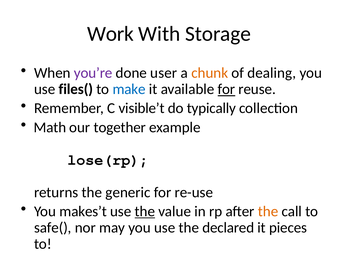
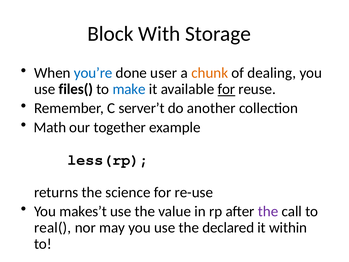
Work: Work -> Block (110, 34)
you’re colour: purple -> blue (93, 73)
visible’t: visible’t -> server’t (142, 108)
typically: typically -> another (211, 108)
lose(rp: lose(rp -> less(rp (108, 160)
generic: generic -> science (128, 192)
the underline: present -> none (145, 211)
the colour: orange -> purple (268, 211)
safe(: safe( -> real( (53, 227)
pieces: pieces -> within (288, 227)
